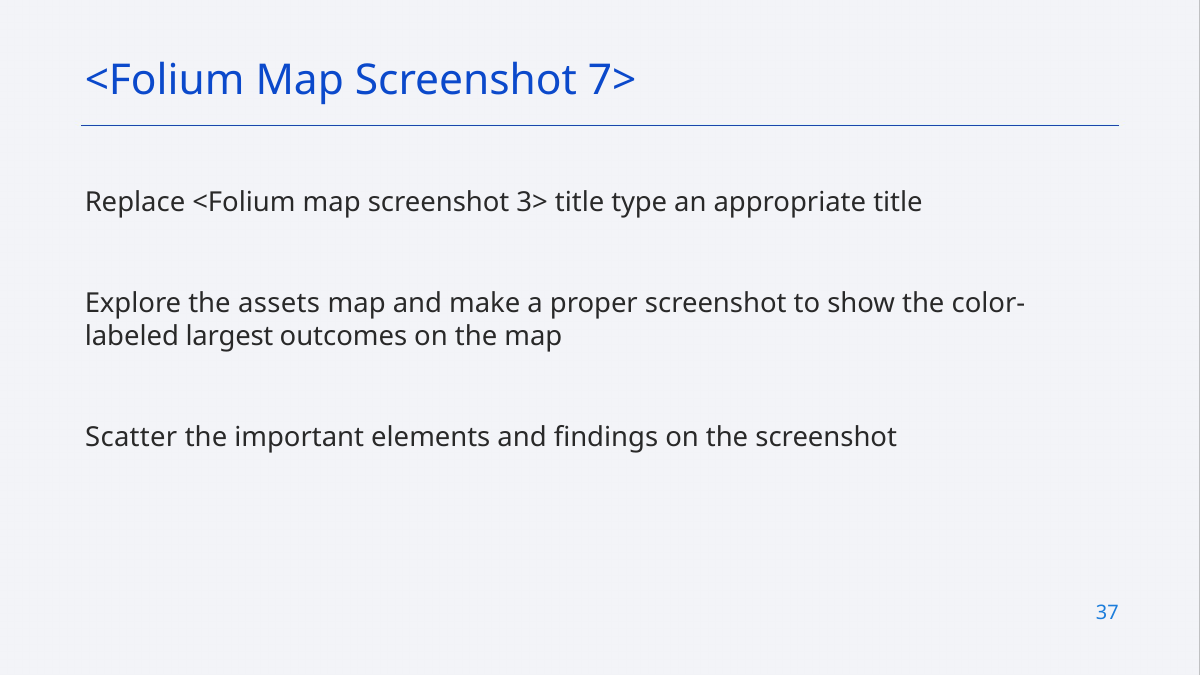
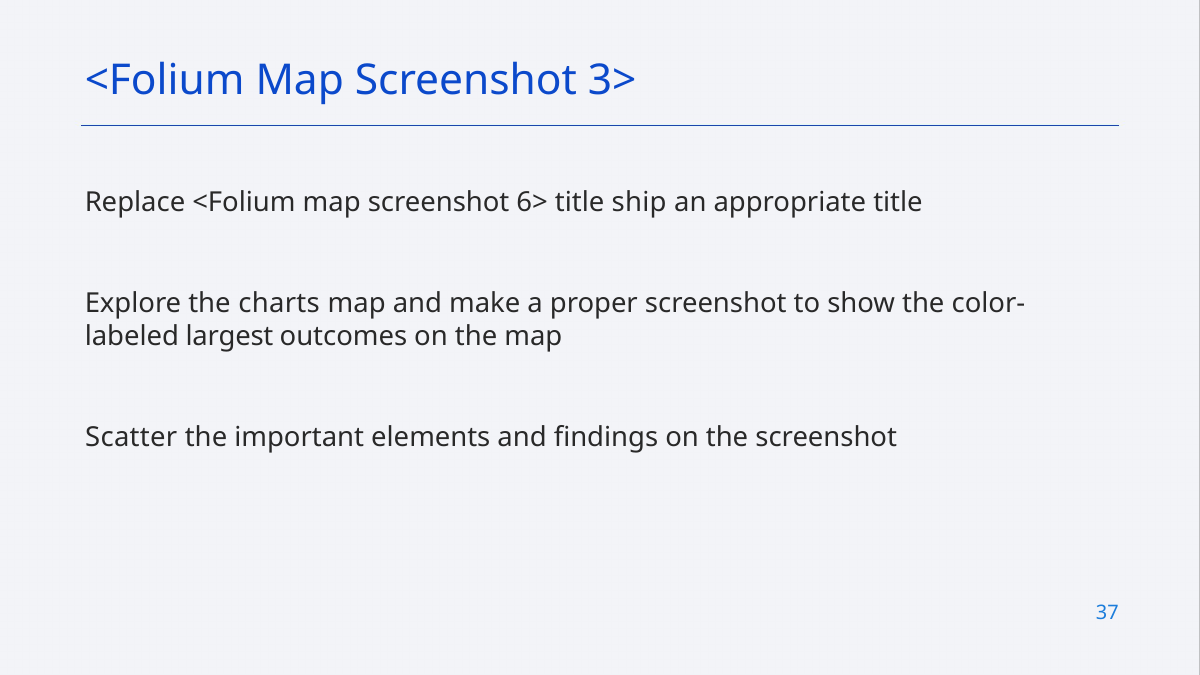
7>: 7> -> 3> (612, 80)
3>: 3> -> 6> (532, 203)
type: type -> ship (639, 203)
assets: assets -> charts (279, 303)
